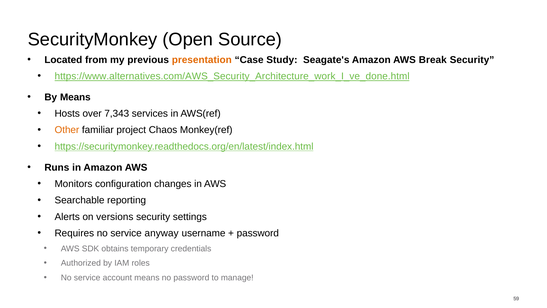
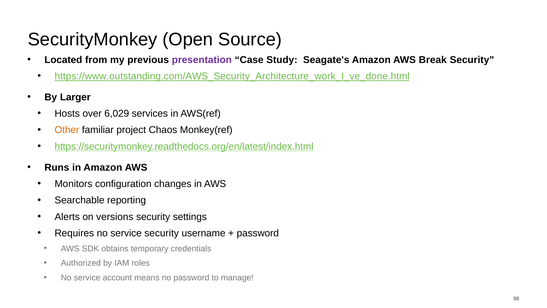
presentation colour: orange -> purple (202, 60)
https://www.alternatives.com/AWS_Security_Architecture_work_I_ve_done.html: https://www.alternatives.com/AWS_Security_Architecture_work_I_ve_done.html -> https://www.outstanding.com/AWS_Security_Architecture_work_I_ve_done.html (232, 76)
By Means: Means -> Larger (75, 97)
7,343: 7,343 -> 6,029 (117, 114)
service anyway: anyway -> security (162, 233)
